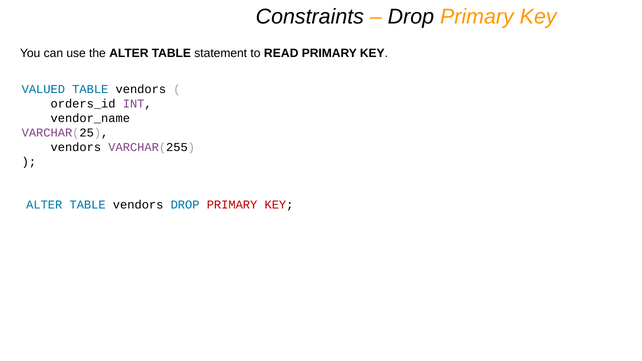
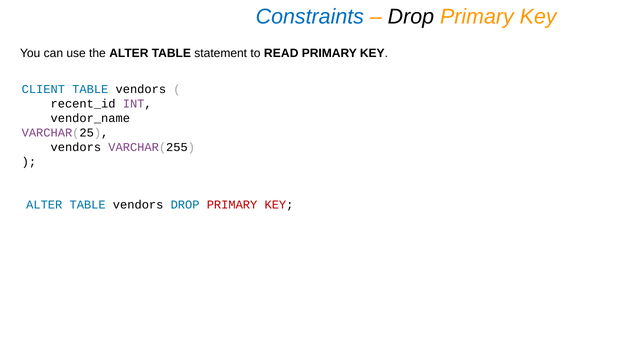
Constraints colour: black -> blue (310, 17)
VALUED: VALUED -> CLIENT (43, 89)
orders_id: orders_id -> recent_id (83, 104)
